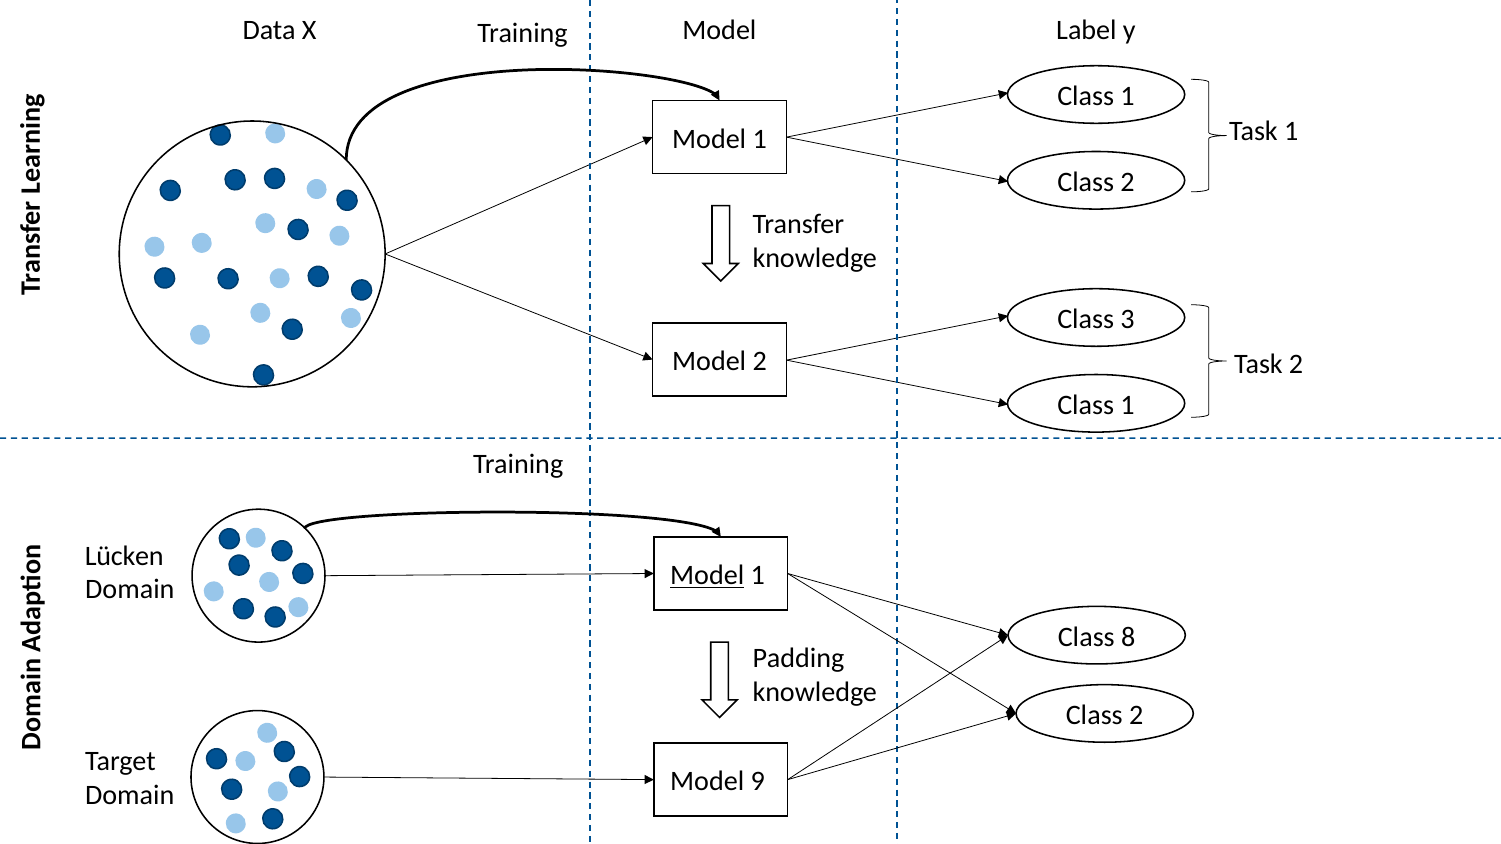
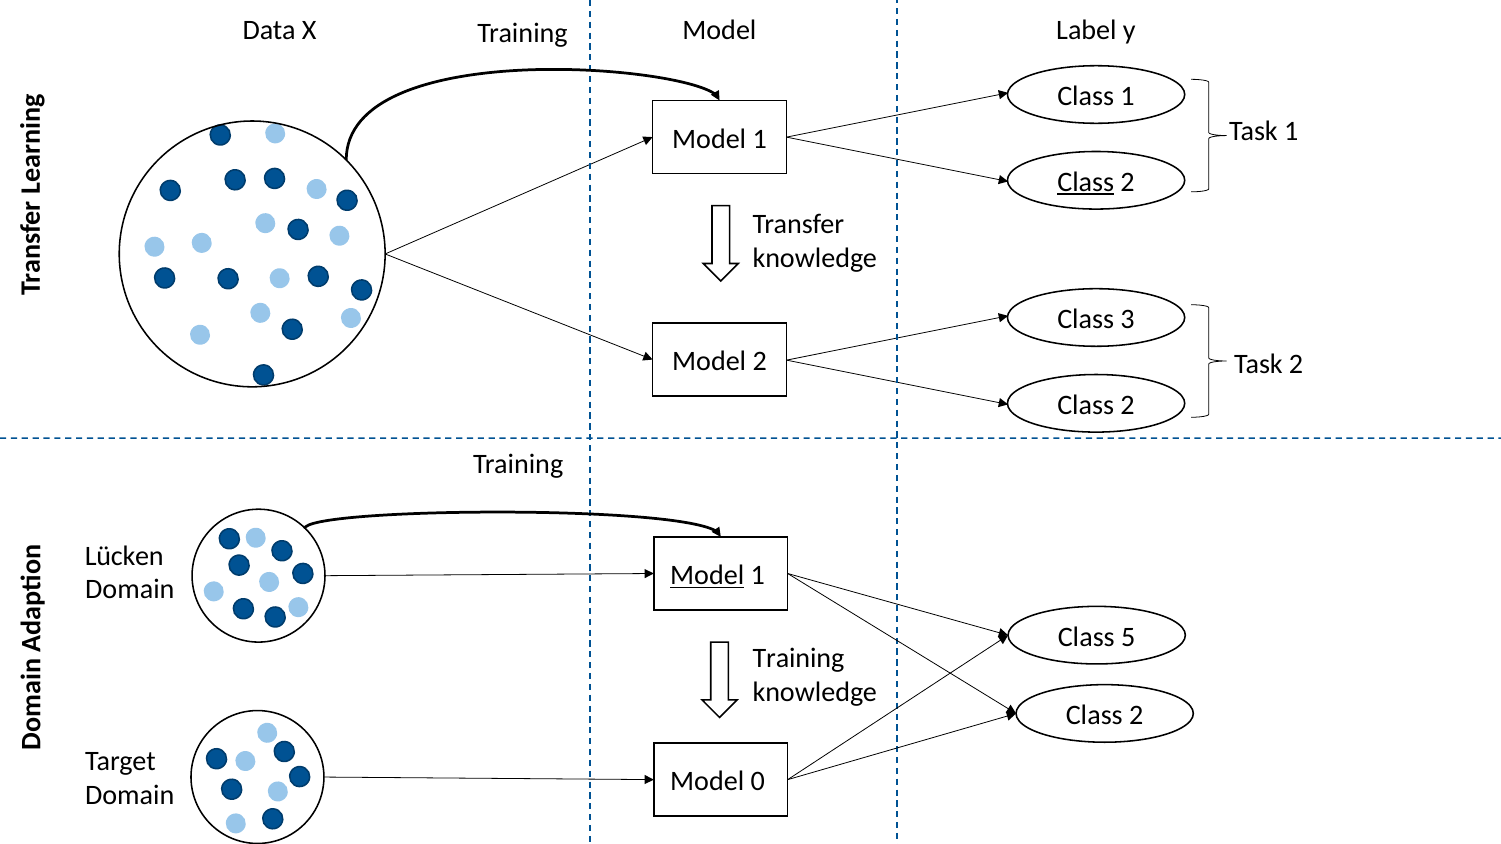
Class underline: none -> present (1086, 182)
1: 1 -> 2 (1128, 405)
8: 8 -> 5 (1128, 637)
Padding: Padding -> Training (798, 659)
9: 9 -> 0 (758, 782)
